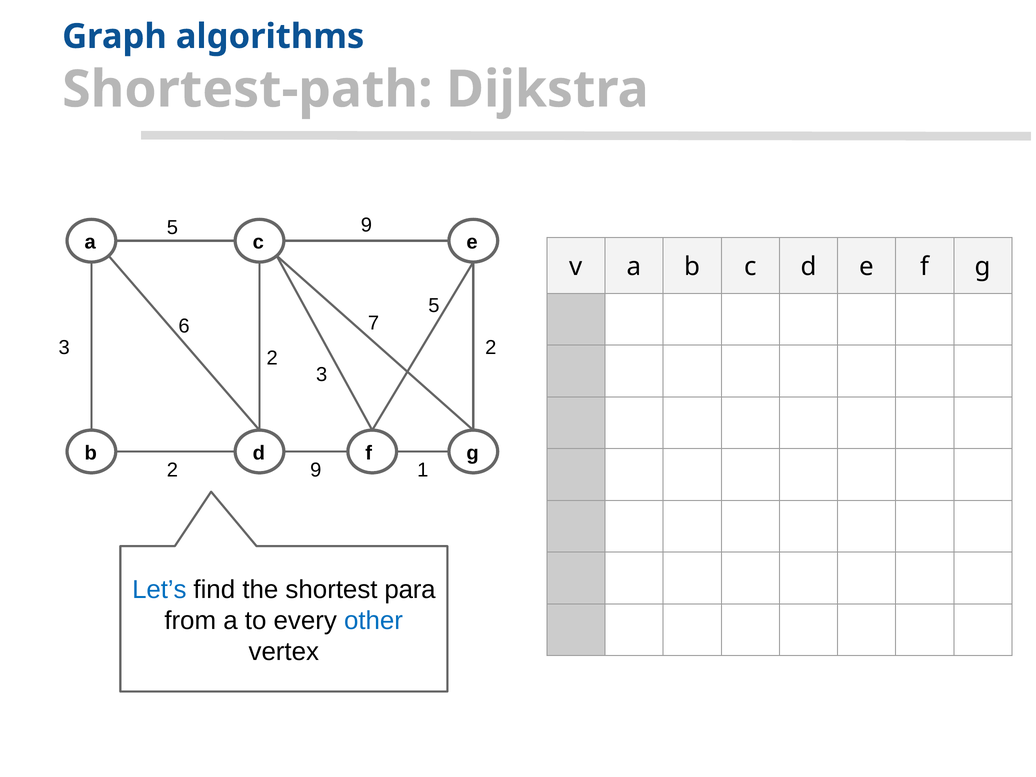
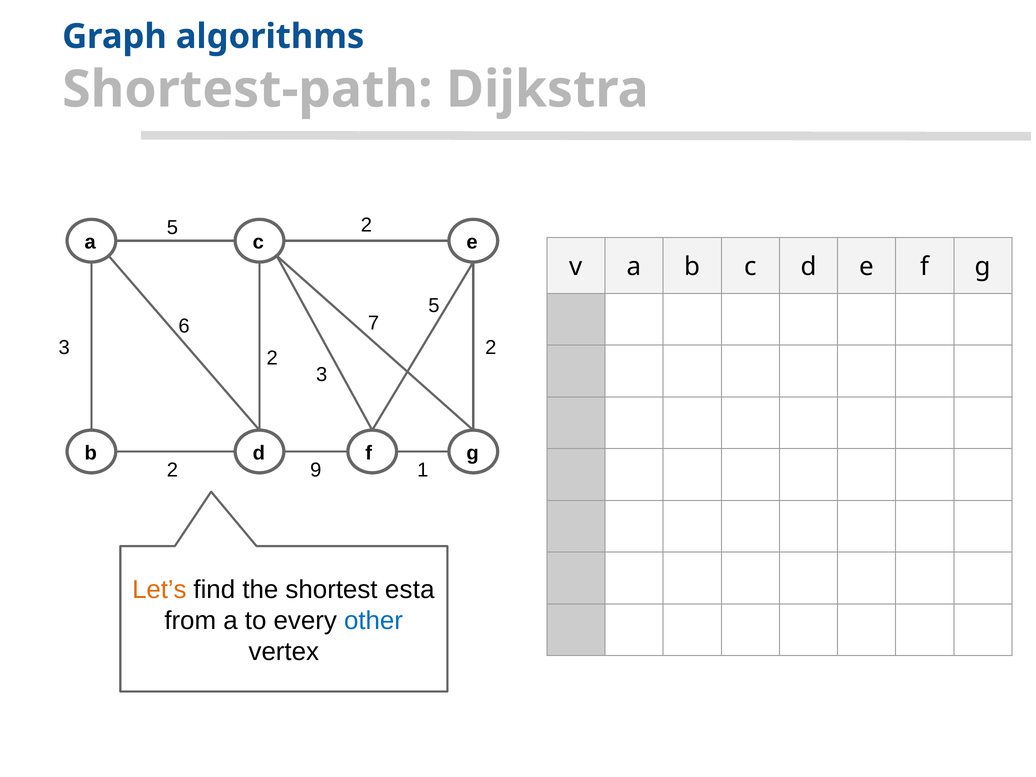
5 9: 9 -> 2 (366, 225)
Let’s colour: blue -> orange (159, 590)
para: para -> esta (410, 590)
